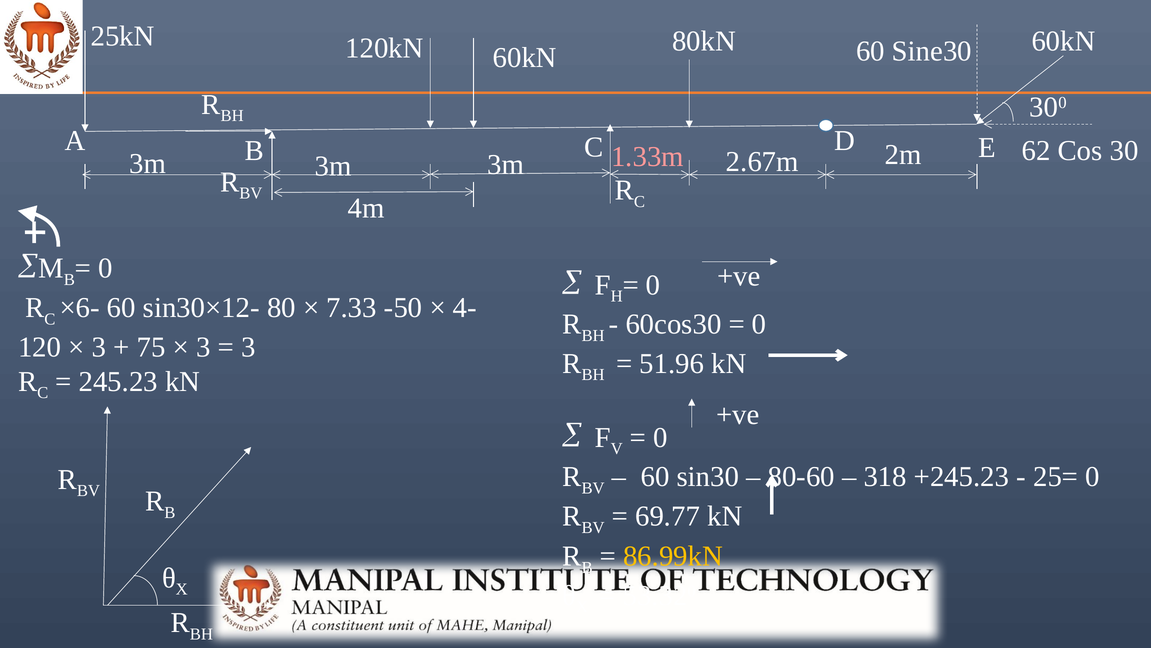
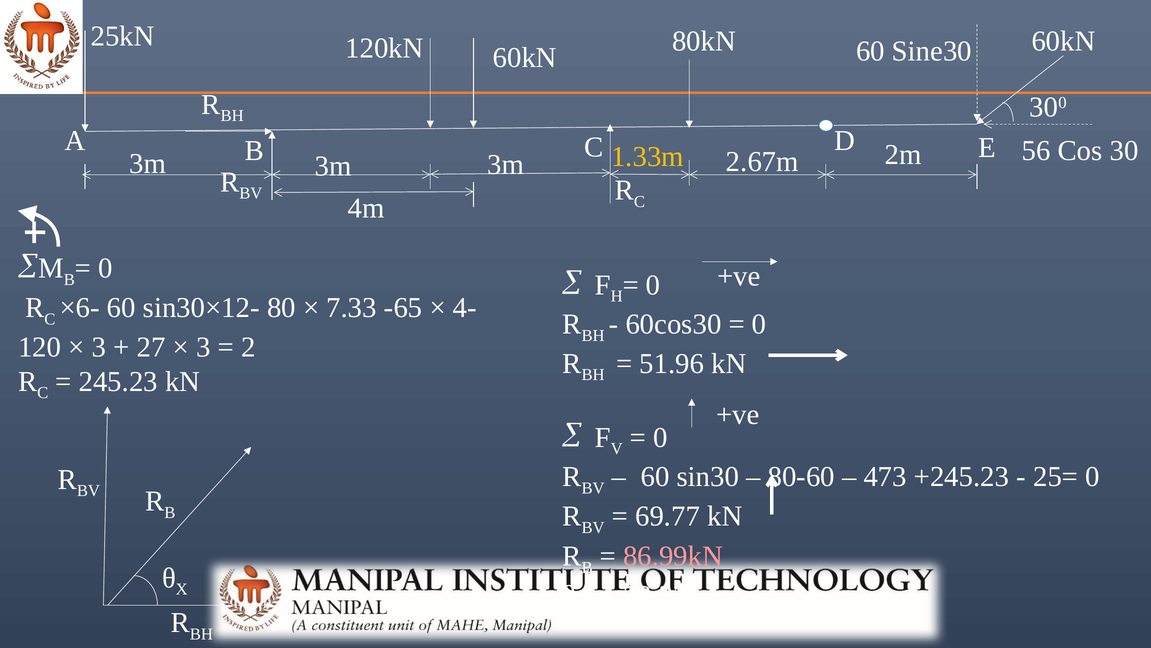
62: 62 -> 56 (1036, 151)
1.33m colour: pink -> yellow (647, 157)
-50: -50 -> -65 (403, 308)
75: 75 -> 27 (151, 347)
3: 3 -> 2 (248, 347)
318: 318 -> 473 (885, 477)
86.99kN colour: yellow -> pink (673, 556)
